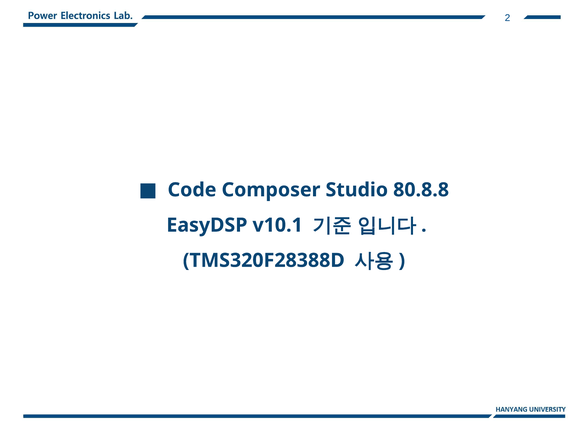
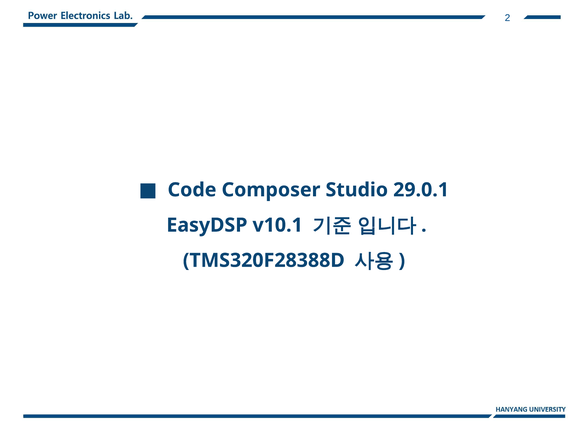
80.8.8: 80.8.8 -> 29.0.1 (421, 190)
